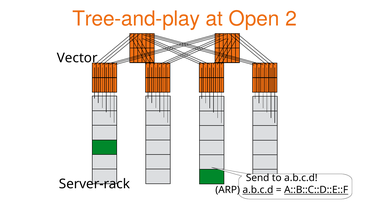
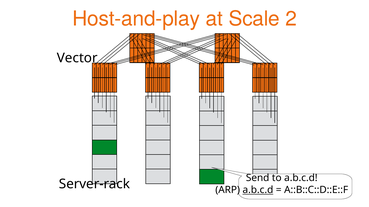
Tree-and-play: Tree-and-play -> Host-and-play (136, 19)
Open: Open -> Scale (254, 19)
A::B::C::D::E::F underline: present -> none (316, 190)
